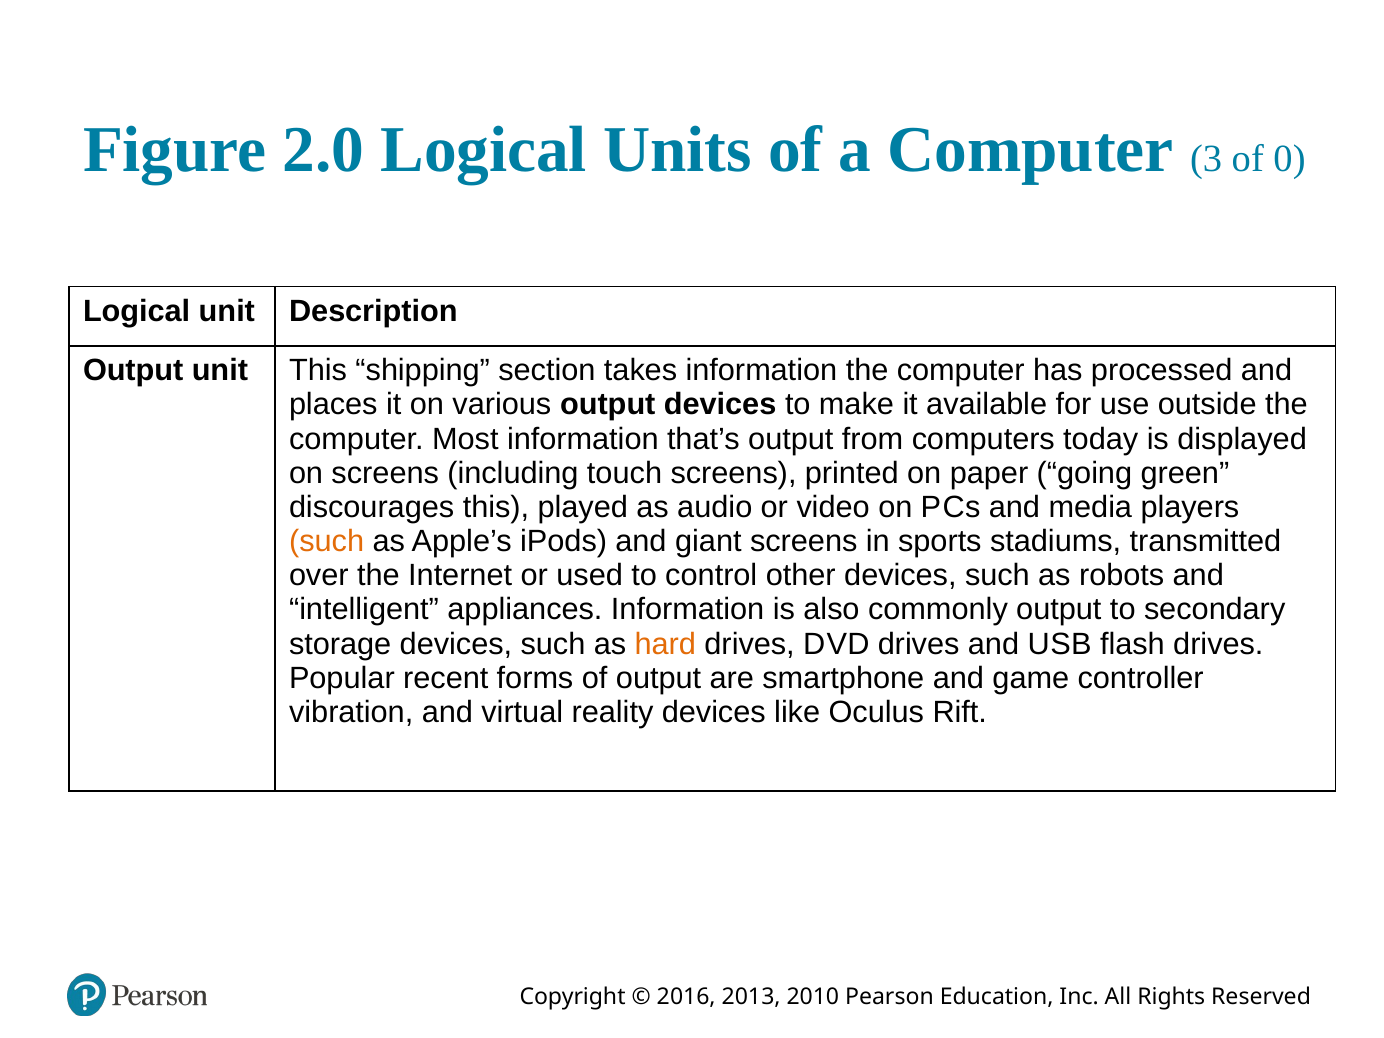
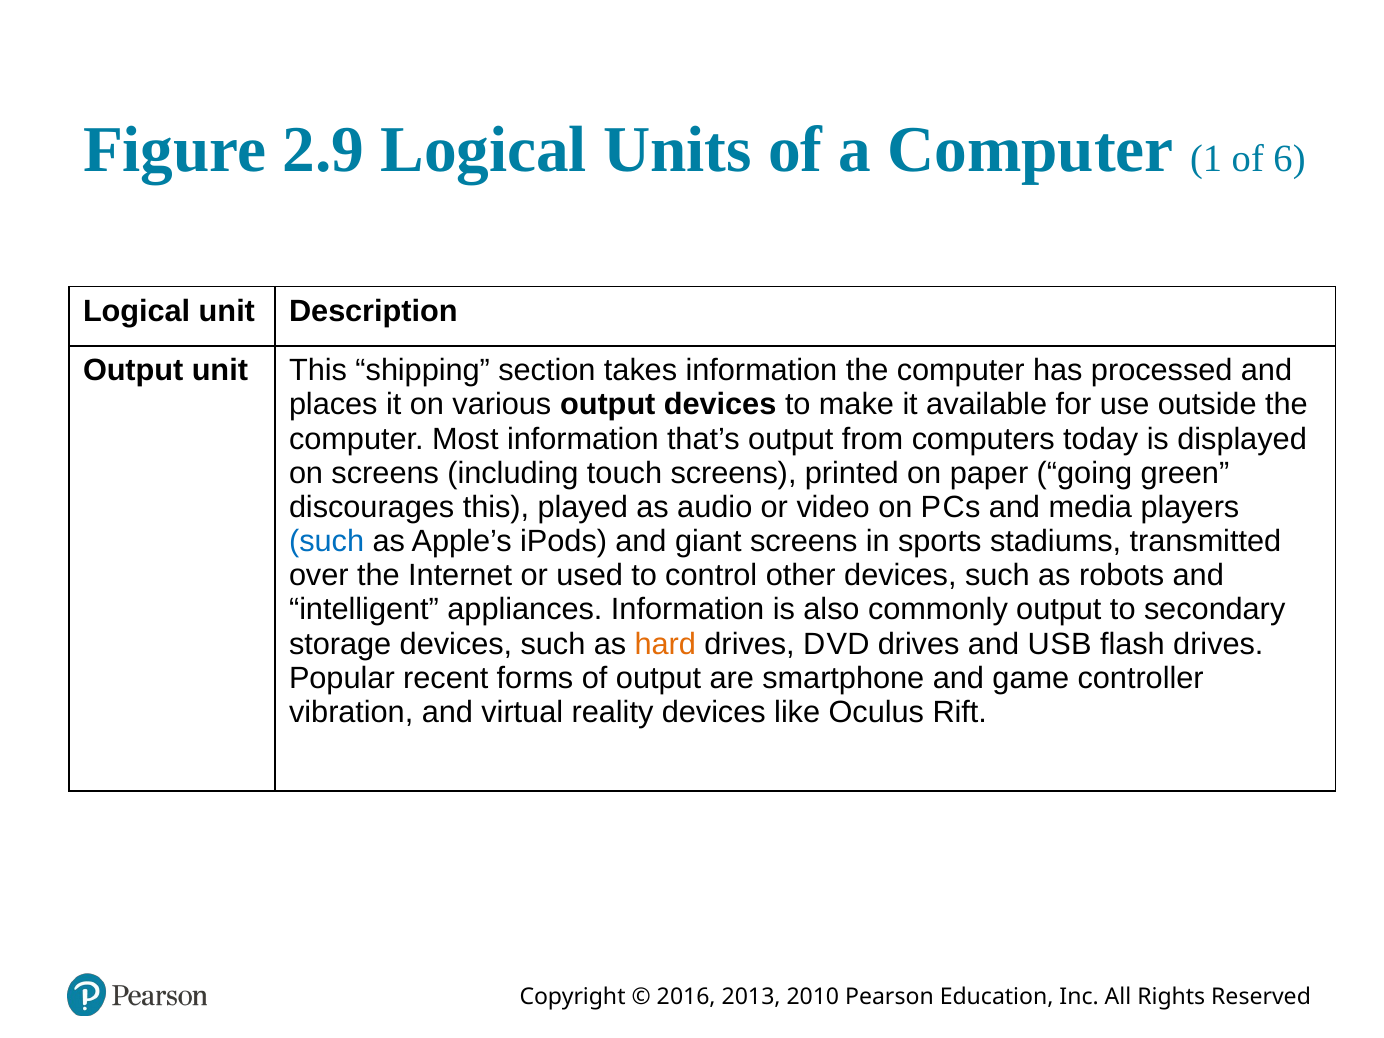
2.0: 2.0 -> 2.9 (324, 150)
3: 3 -> 1 (1206, 159)
0: 0 -> 6 (1290, 159)
such colour: orange -> blue (327, 541)
